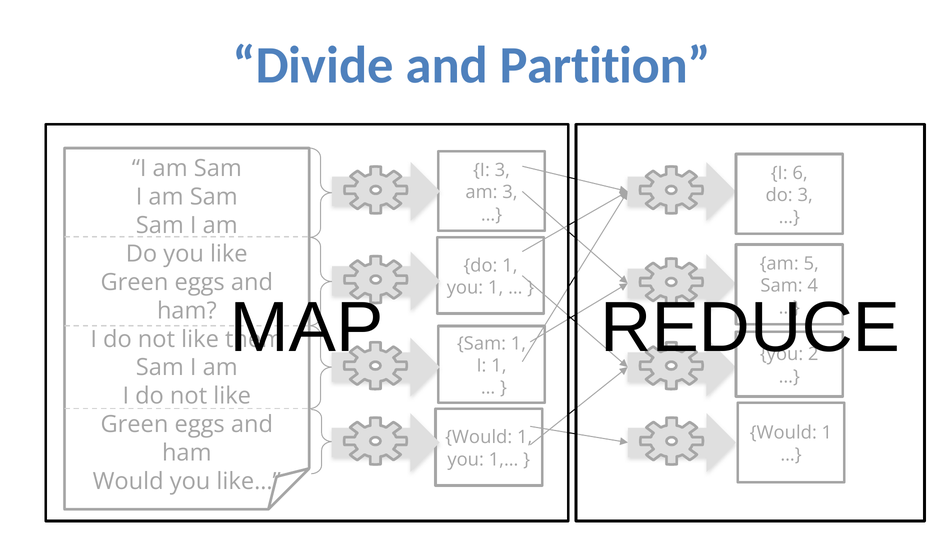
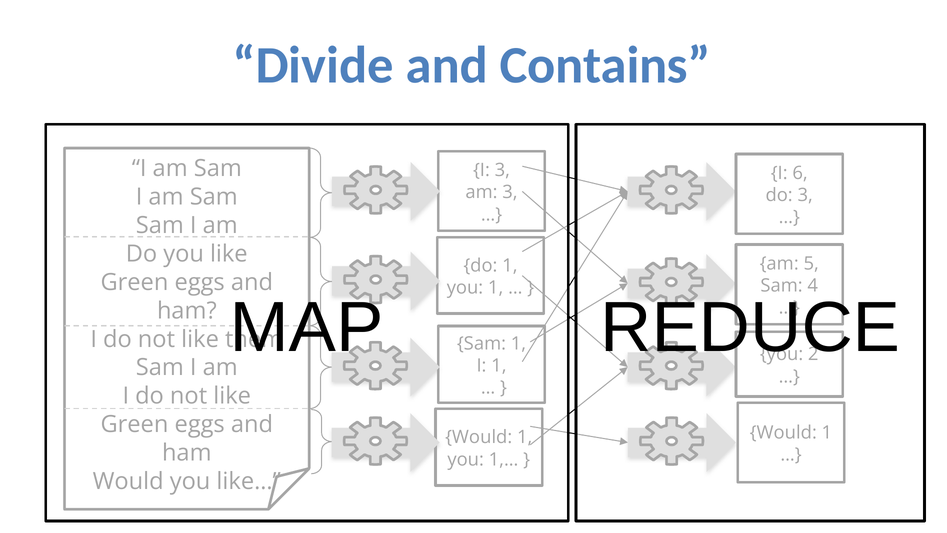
Partition: Partition -> Contains (605, 65)
